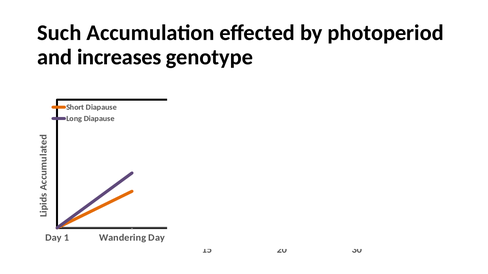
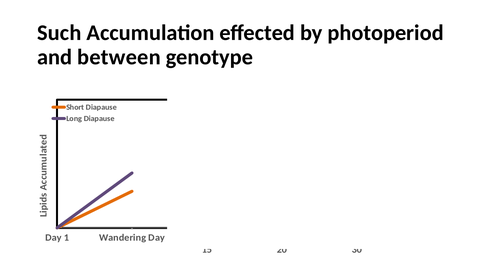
increases: increases -> between (119, 57)
